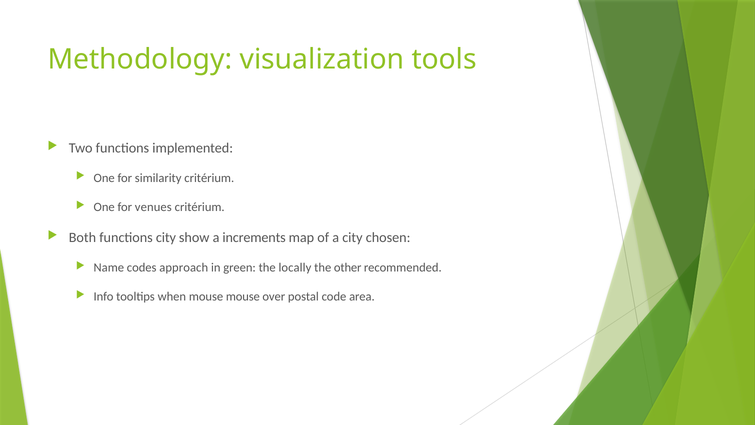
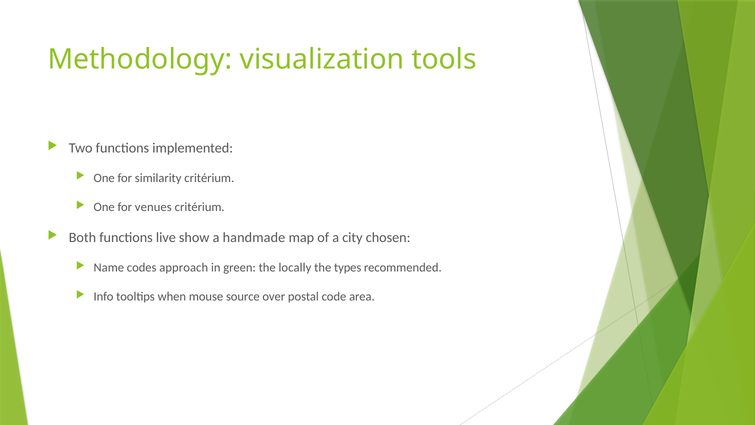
functions city: city -> live (166, 237)
increments: increments -> handmade (254, 237)
other: other -> types (348, 267)
mouse mouse: mouse -> source (243, 297)
